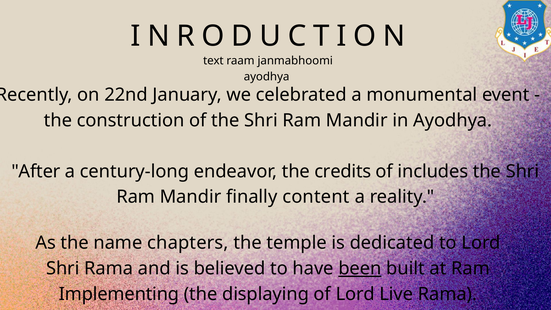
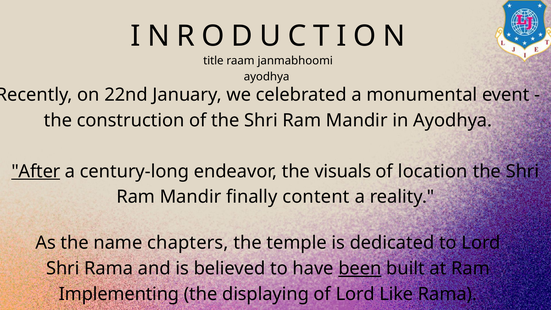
text: text -> title (213, 61)
After underline: none -> present (36, 171)
credits: credits -> visuals (343, 171)
includes: includes -> location (433, 171)
Live: Live -> Like (396, 294)
